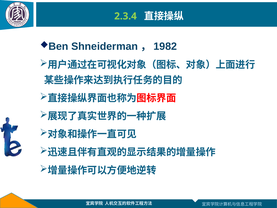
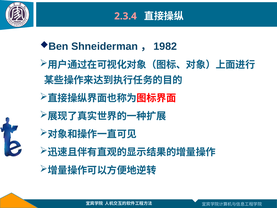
2.3.4 colour: light green -> pink (125, 16)
